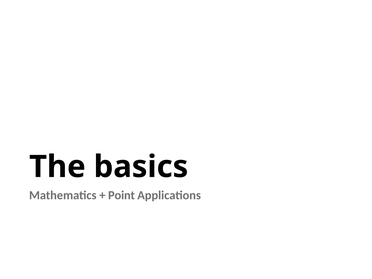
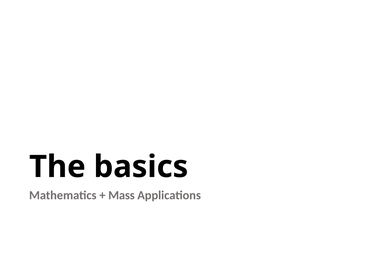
Point: Point -> Mass (121, 195)
